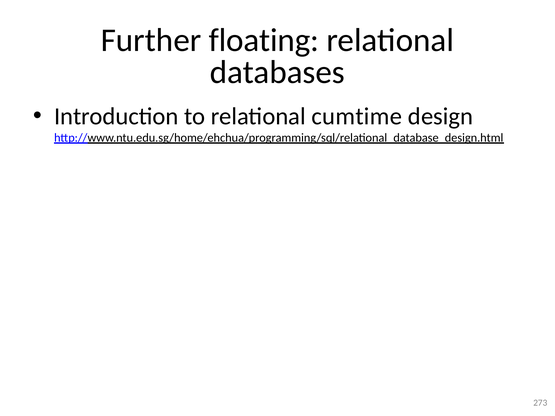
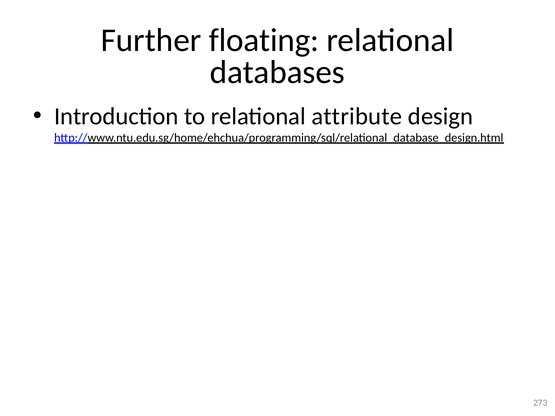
cumtime: cumtime -> attribute (357, 116)
